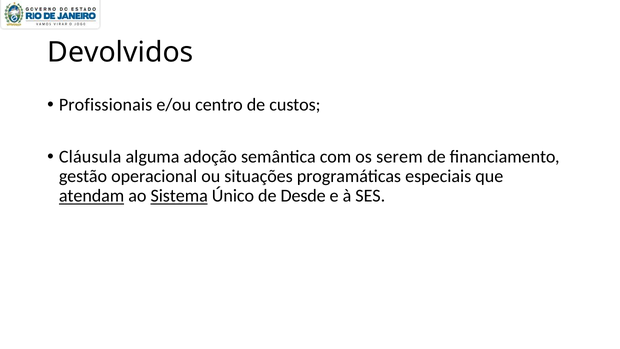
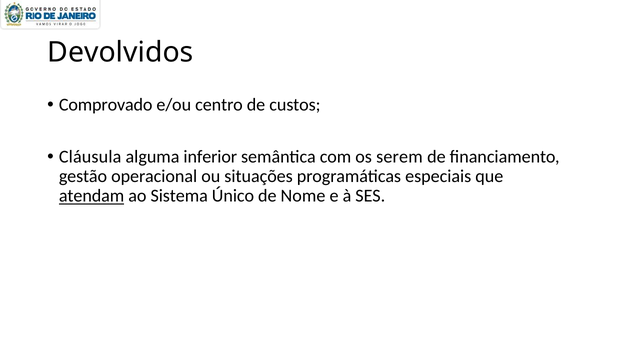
Profissionais: Profissionais -> Comprovado (106, 105)
adoção: adoção -> inferior (210, 157)
Sistema underline: present -> none (179, 196)
Desde: Desde -> Nome (303, 196)
